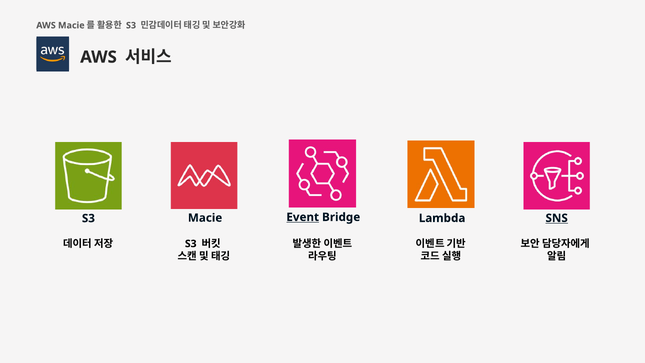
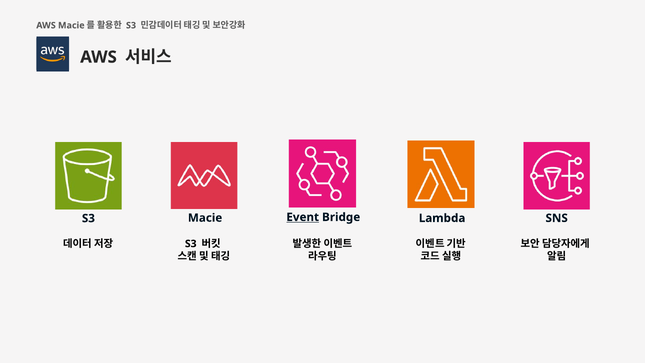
SNS underline: present -> none (557, 218)
